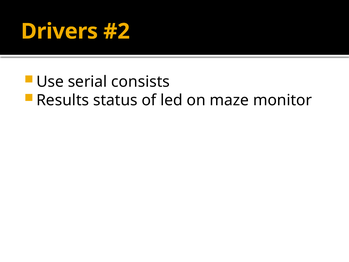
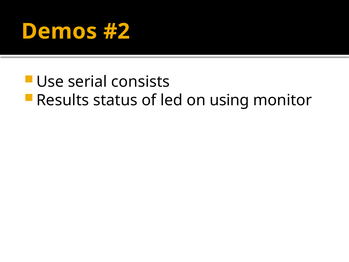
Drivers: Drivers -> Demos (59, 31)
maze: maze -> using (229, 100)
